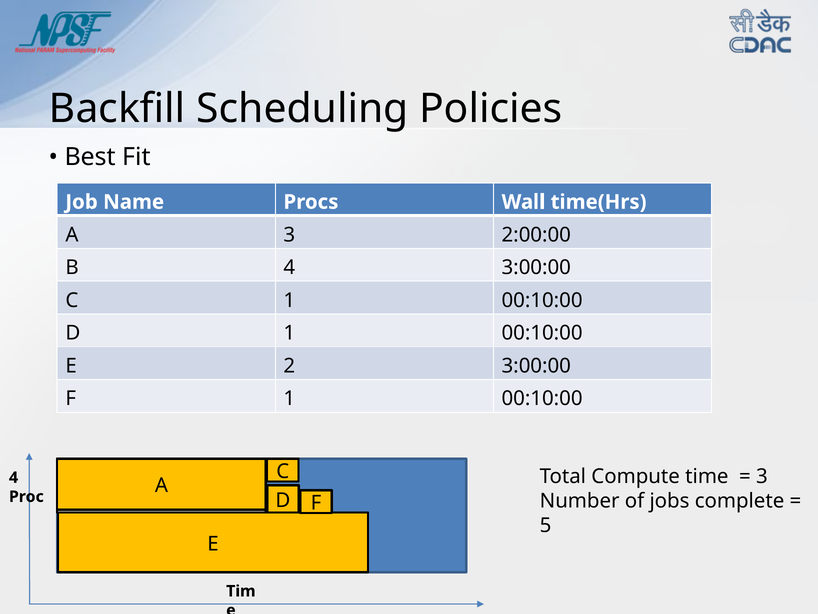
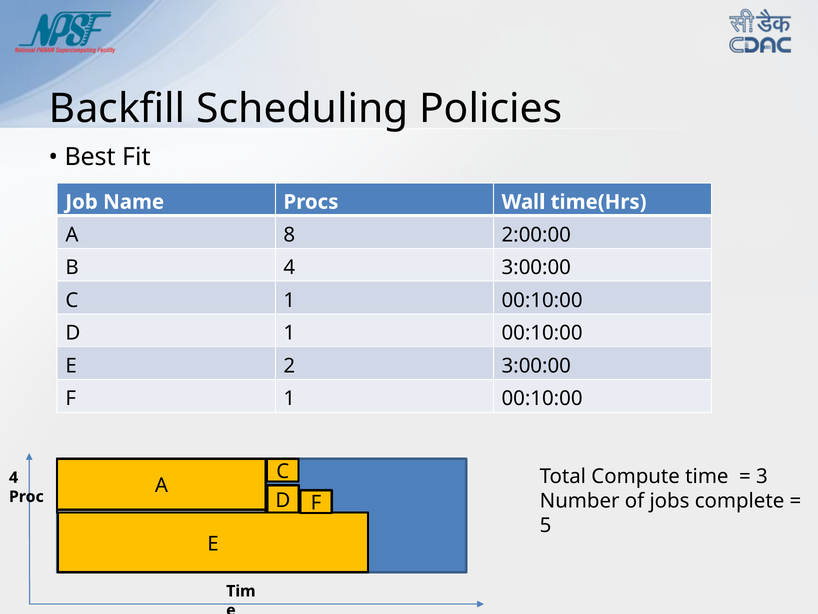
A 3: 3 -> 8 (289, 235)
